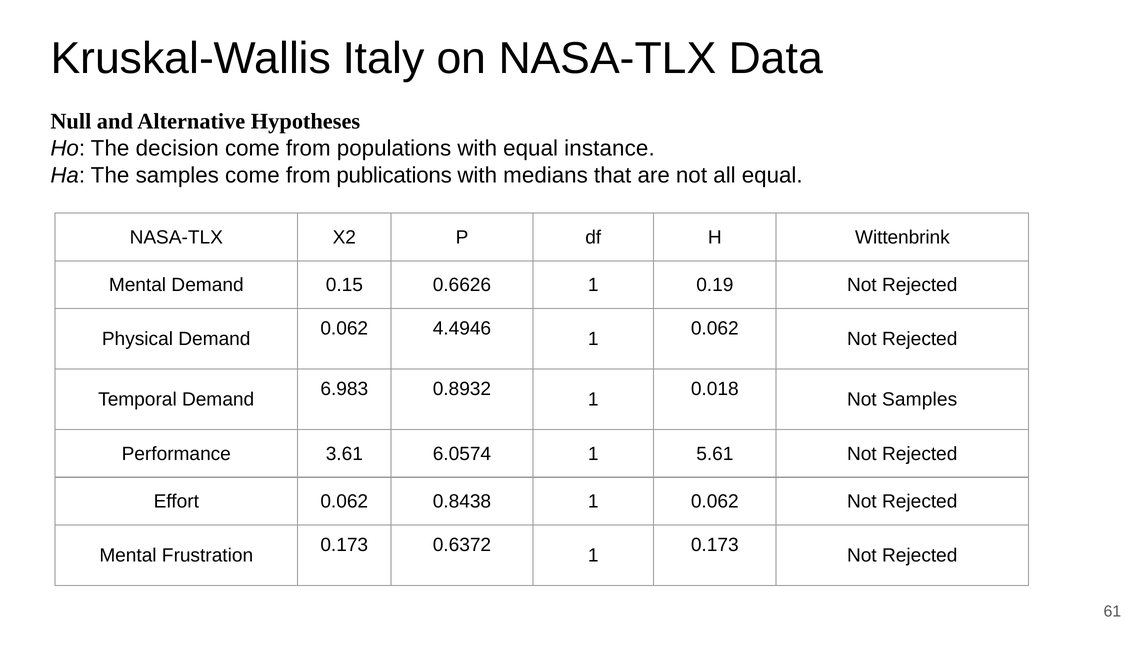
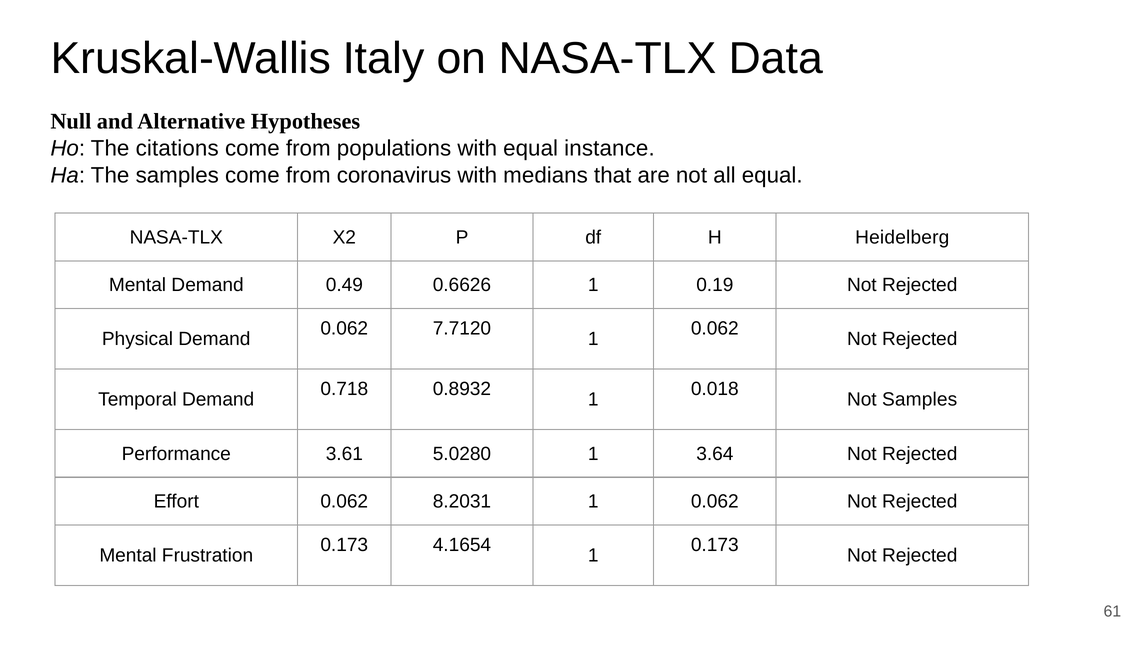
decision: decision -> citations (177, 148)
publications: publications -> coronavirus (394, 175)
Wittenbrink: Wittenbrink -> Heidelberg (902, 237)
0.15: 0.15 -> 0.49 (344, 285)
4.4946: 4.4946 -> 7.7120 (462, 328)
6.983: 6.983 -> 0.718 (344, 389)
6.0574: 6.0574 -> 5.0280 (462, 454)
5.61: 5.61 -> 3.64 (715, 454)
0.8438: 0.8438 -> 8.2031 (462, 501)
0.6372: 0.6372 -> 4.1654 (462, 545)
